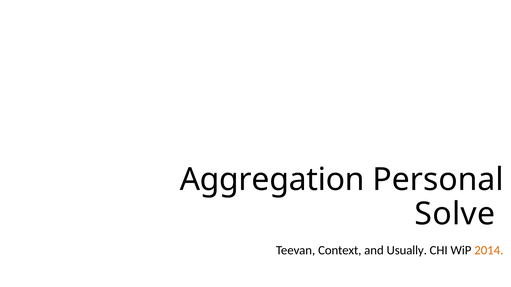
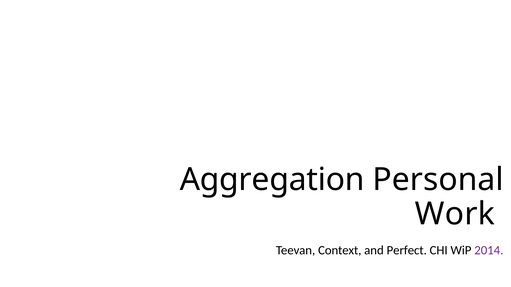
Solve: Solve -> Work (455, 214)
Usually: Usually -> Perfect (407, 251)
2014 colour: orange -> purple (489, 251)
